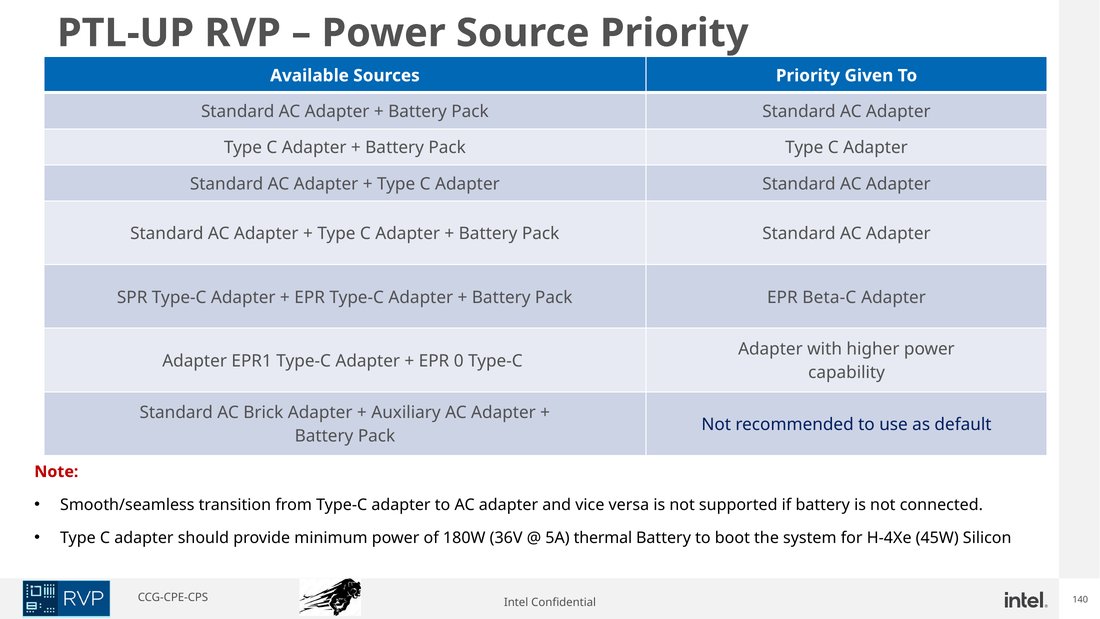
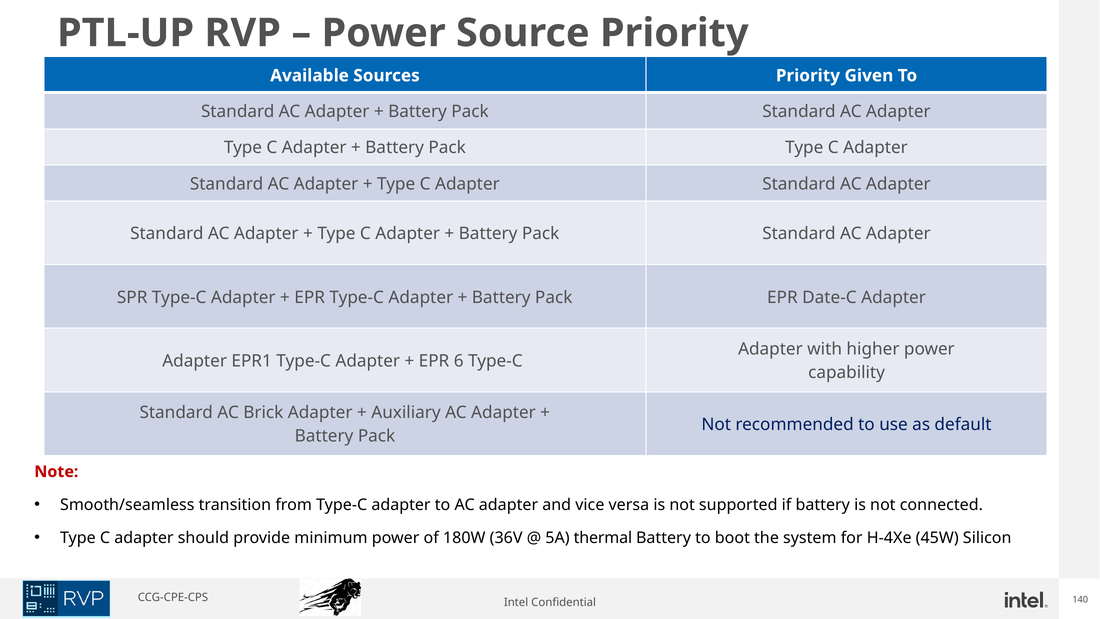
Beta-C: Beta-C -> Date-C (829, 297)
0: 0 -> 6 (459, 361)
